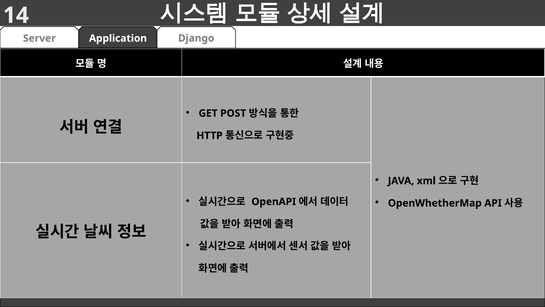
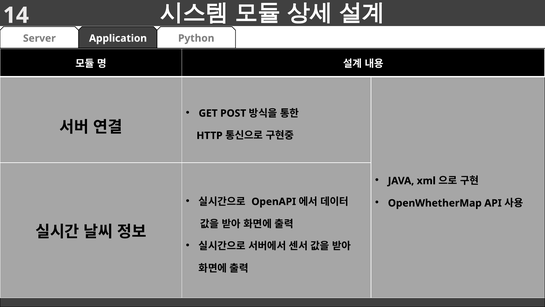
Django: Django -> Python (196, 38)
